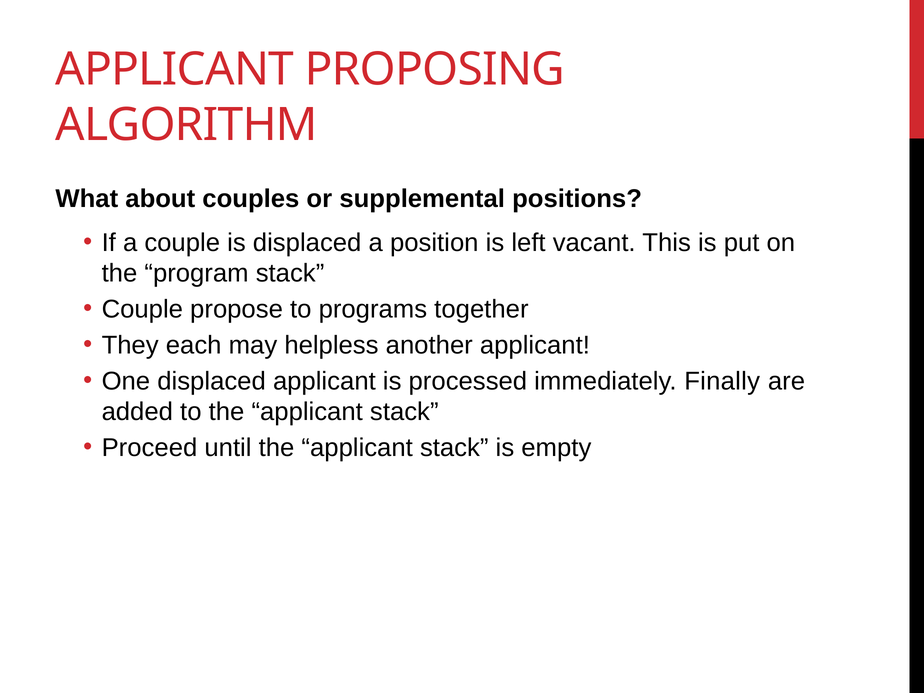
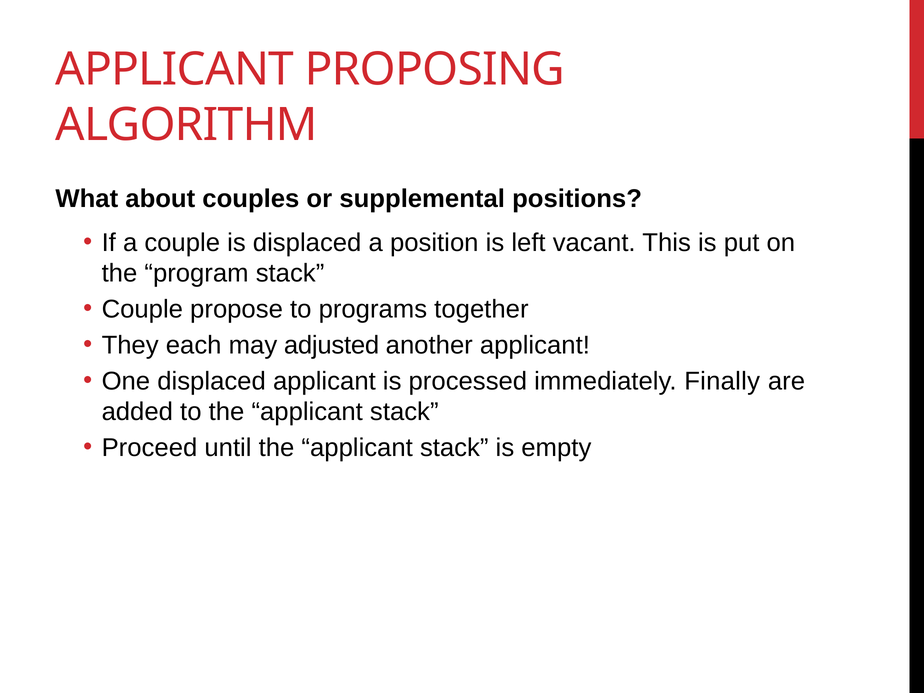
helpless: helpless -> adjusted (332, 345)
